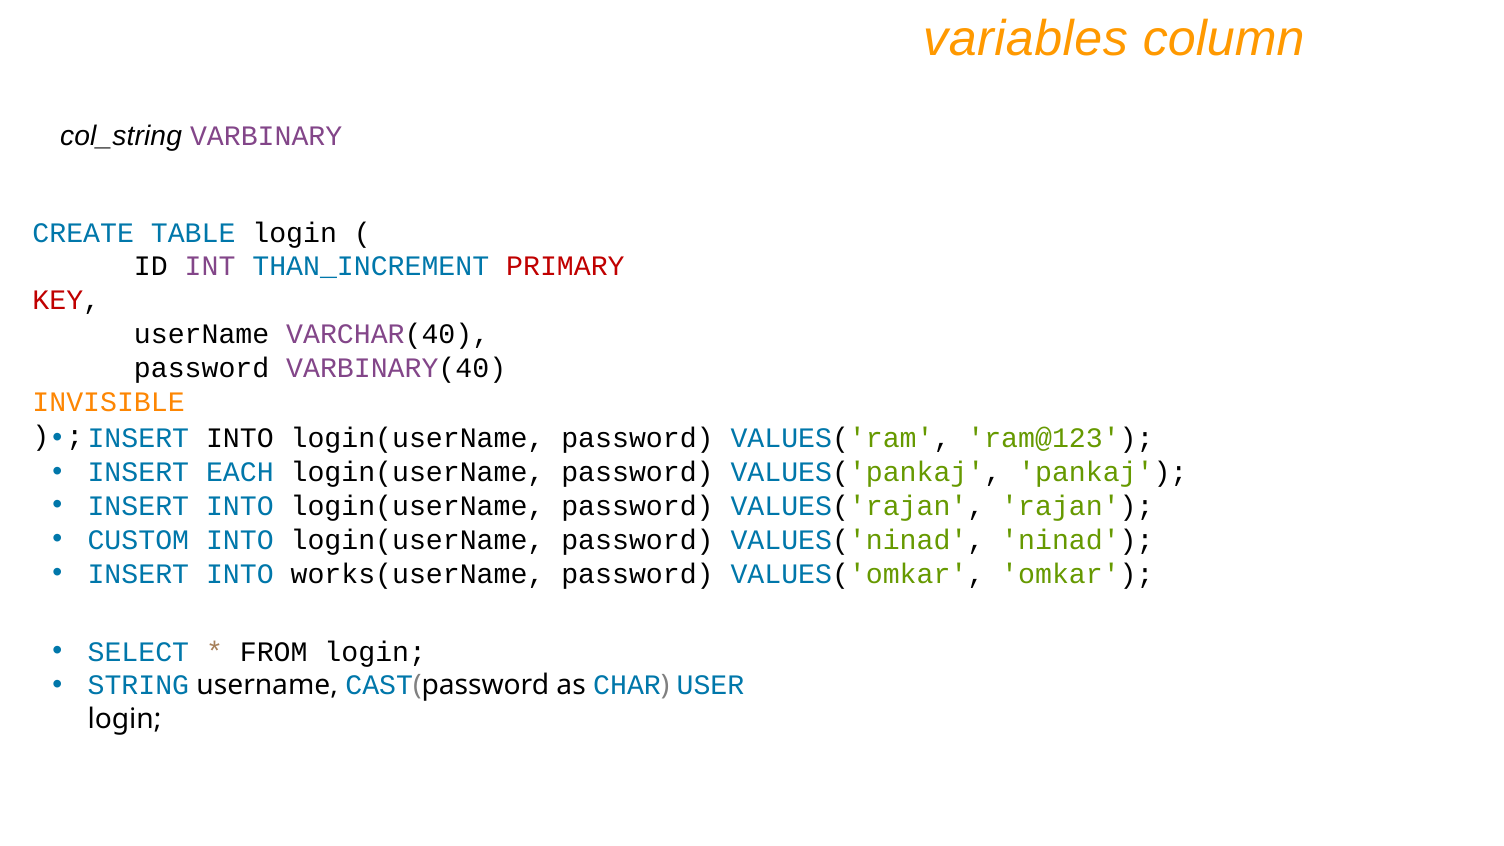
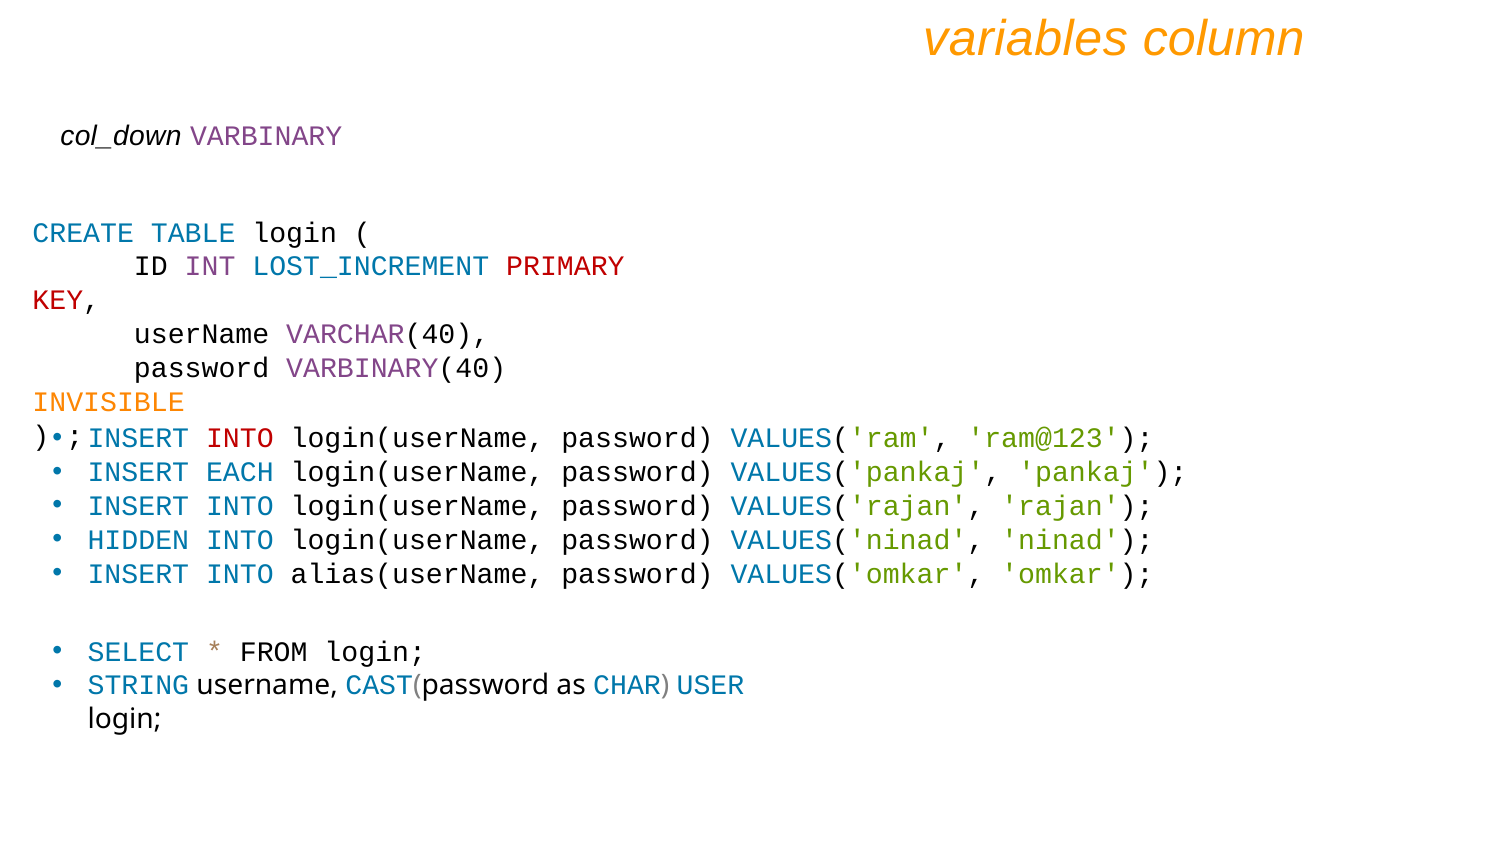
col_string: col_string -> col_down (121, 136)
THAN_INCREMENT: THAN_INCREMENT -> LOST_INCREMENT (371, 267)
INTO colour: black -> red (240, 439)
CUSTOM: CUSTOM -> HIDDEN (138, 540)
works(userName: works(userName -> alias(userName (418, 574)
